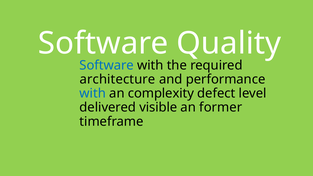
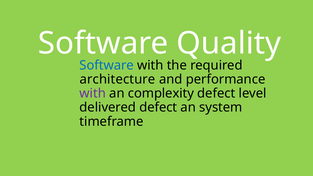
with colour: blue -> purple (93, 93)
delivered visible: visible -> defect (158, 107)
former: former -> system (221, 107)
